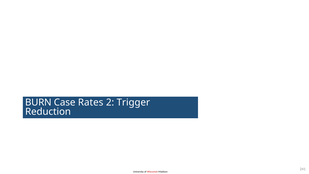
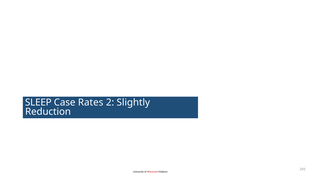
BURN: BURN -> SLEEP (38, 102)
Trigger: Trigger -> Slightly (133, 102)
